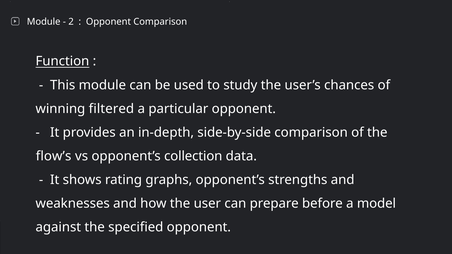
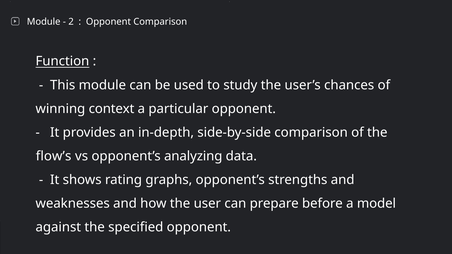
filtered: filtered -> context (112, 109)
collection: collection -> analyzing (193, 156)
